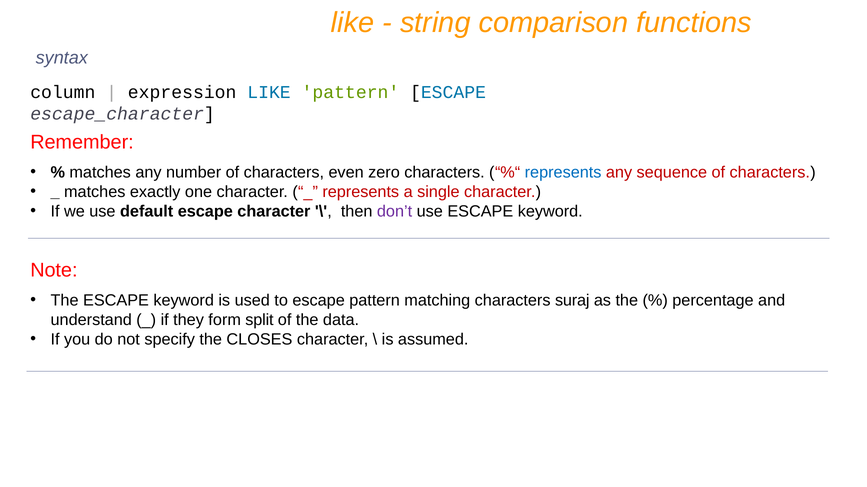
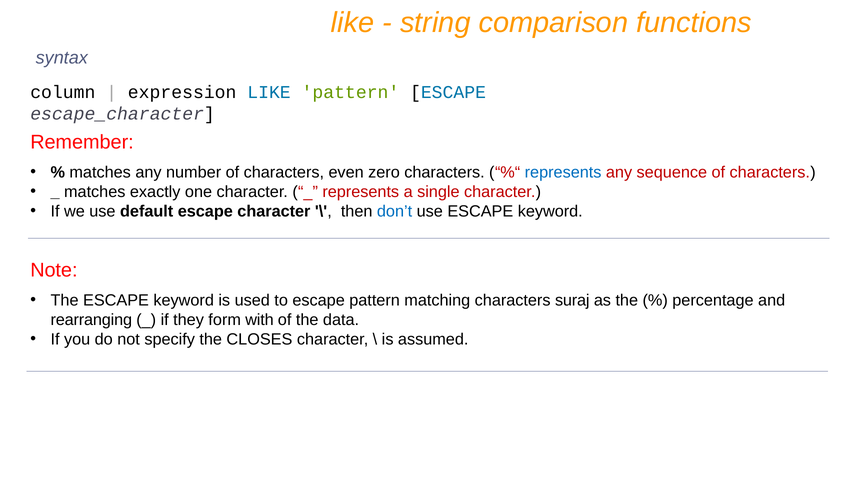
don’t colour: purple -> blue (395, 212)
understand: understand -> rearranging (91, 320)
split: split -> with (259, 320)
